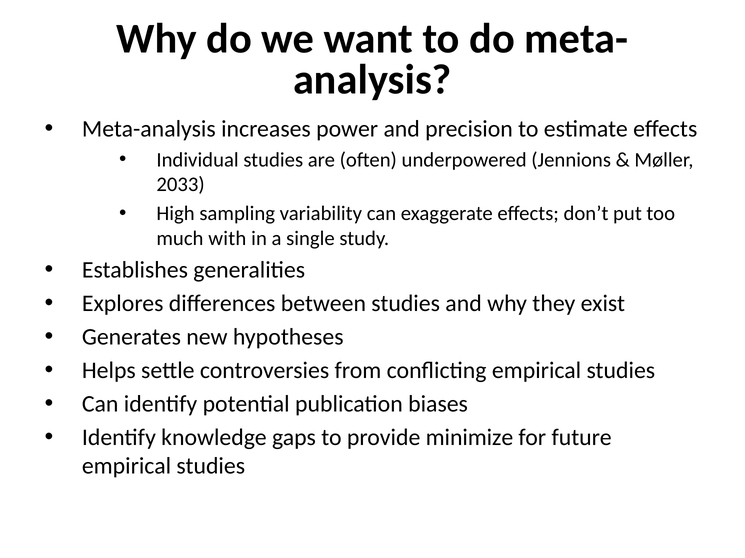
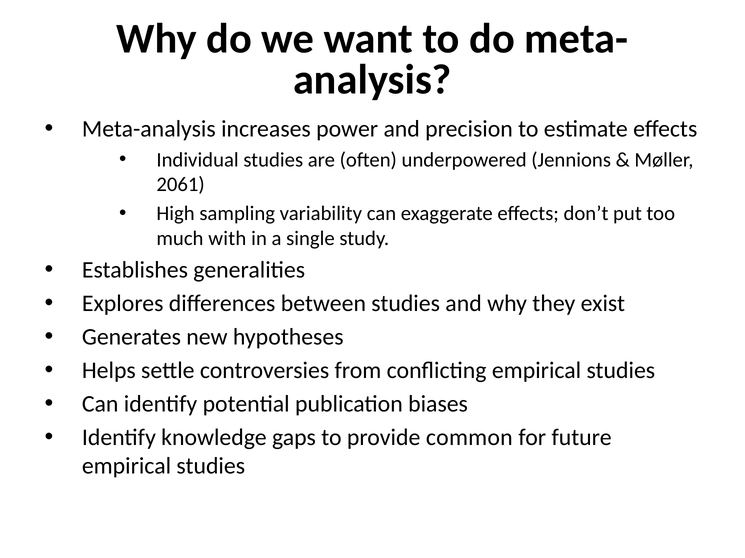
2033: 2033 -> 2061 (181, 185)
minimize: minimize -> common (469, 438)
